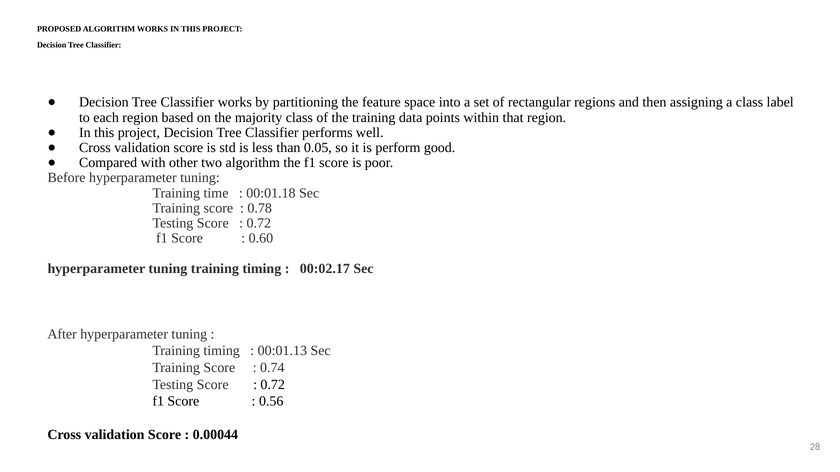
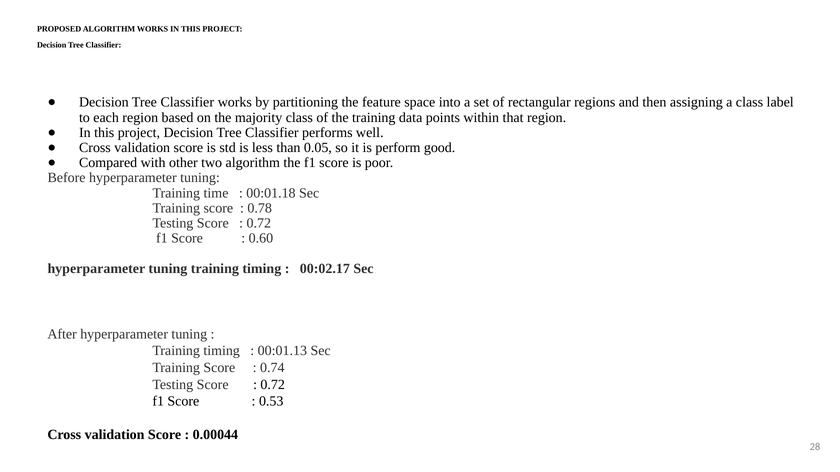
0.56: 0.56 -> 0.53 (271, 402)
